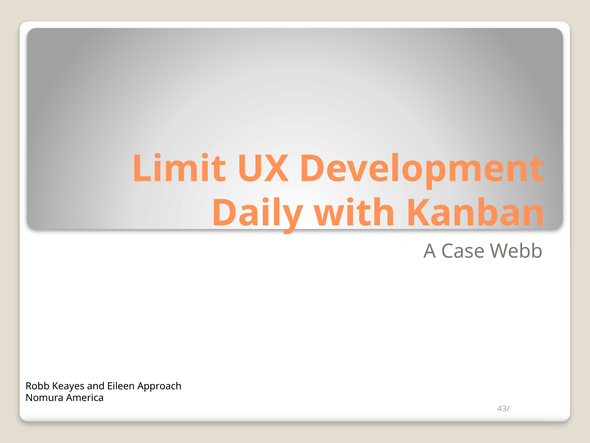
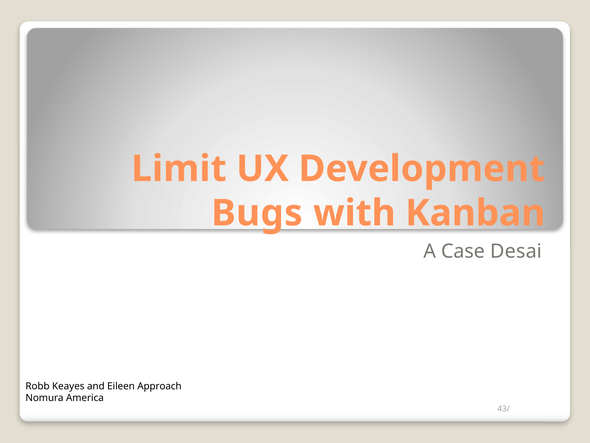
Daily: Daily -> Bugs (257, 213)
Webb: Webb -> Desai (516, 251)
